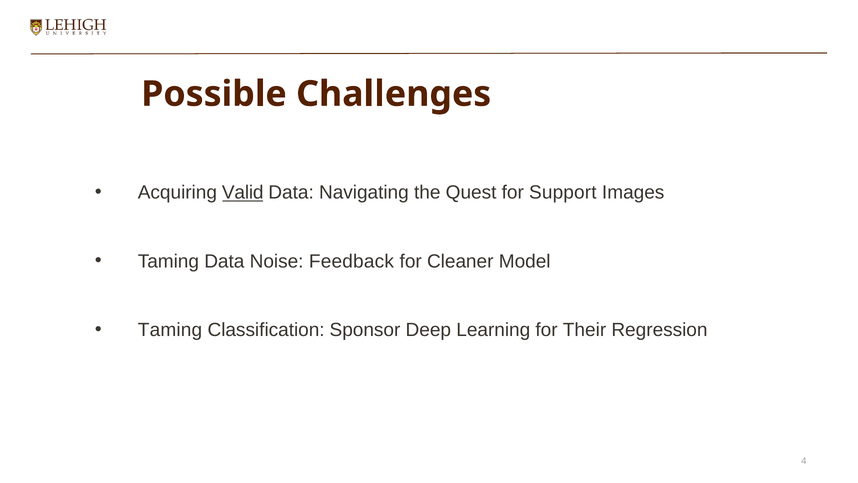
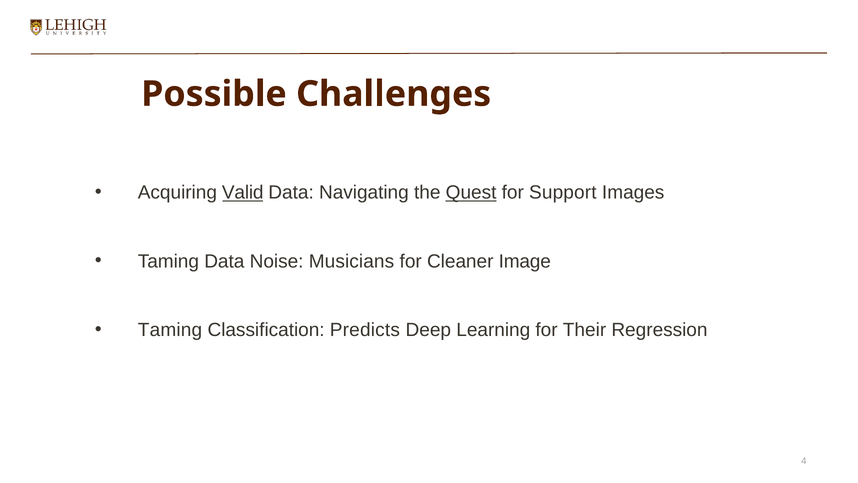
Quest underline: none -> present (471, 193)
Feedback: Feedback -> Musicians (351, 261)
Model: Model -> Image (525, 261)
Sponsor: Sponsor -> Predicts (365, 330)
